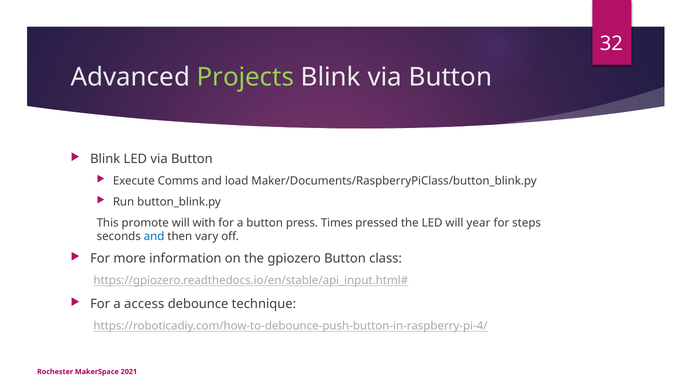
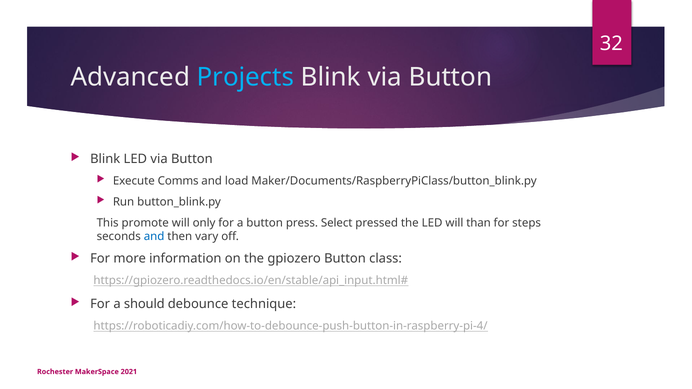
Projects colour: light green -> light blue (245, 77)
with: with -> only (204, 223)
Times: Times -> Select (337, 223)
year: year -> than (479, 223)
access: access -> should (144, 304)
